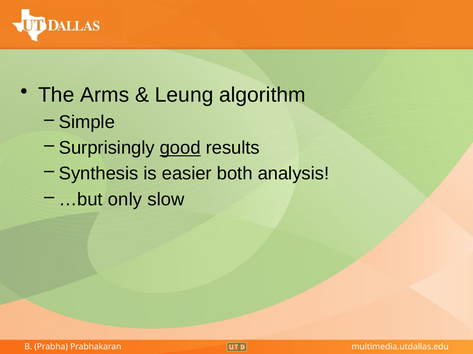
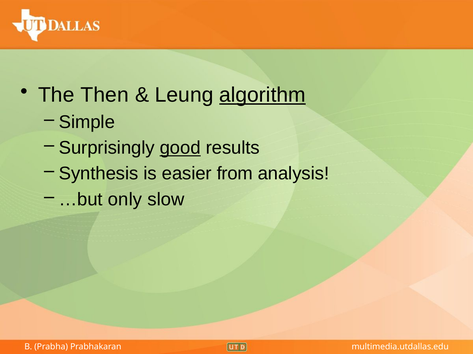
Arms: Arms -> Then (105, 95)
algorithm underline: none -> present (262, 95)
both: both -> from (235, 174)
